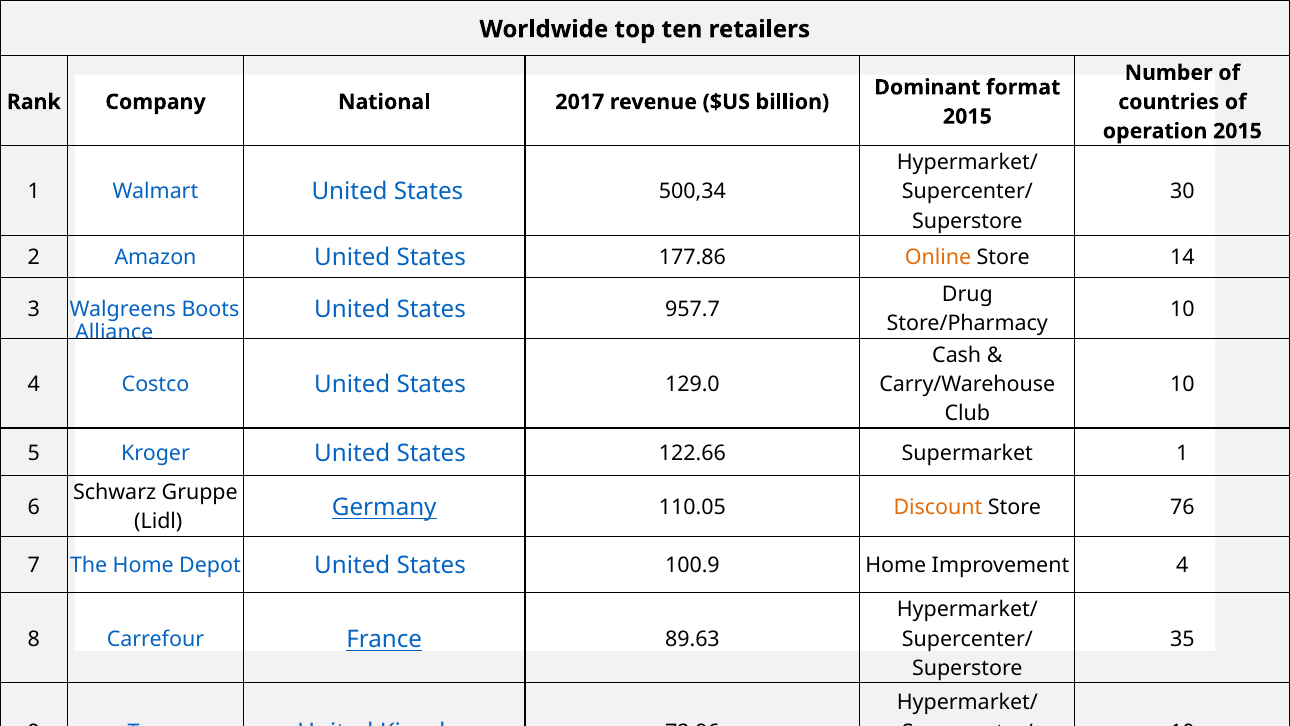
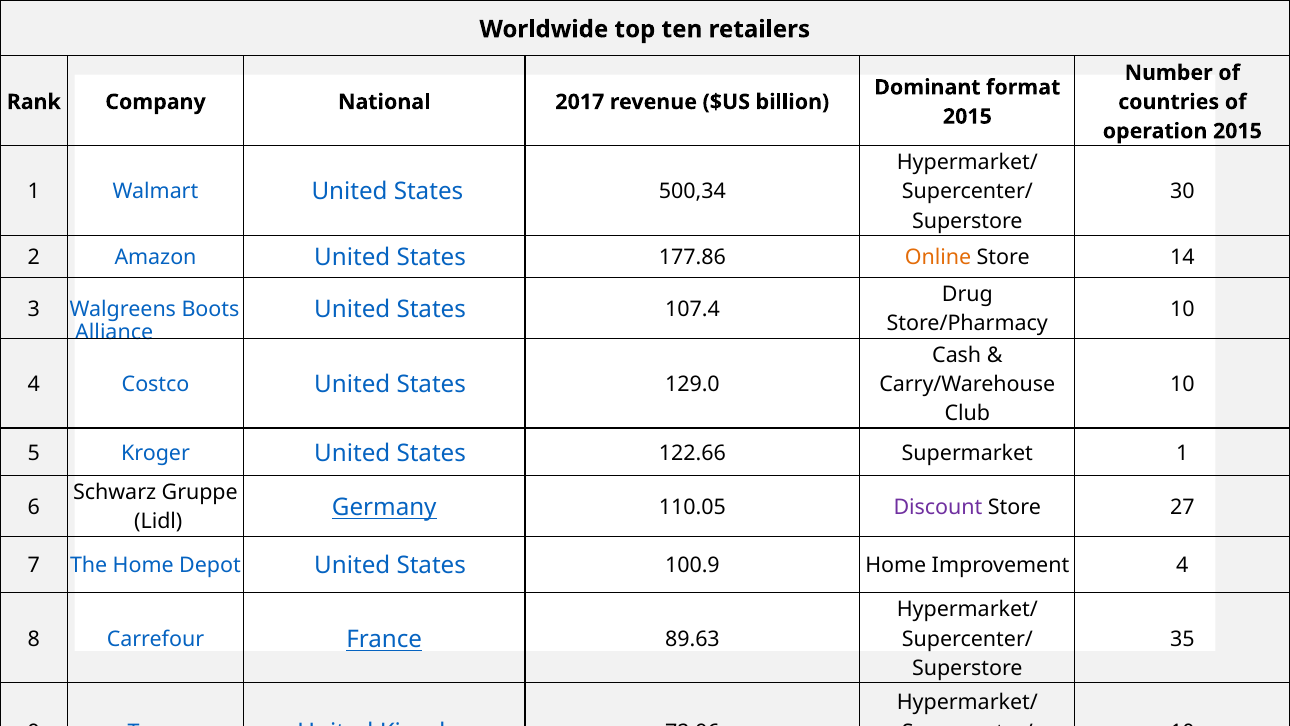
957.7: 957.7 -> 107.4 (692, 309)
Discount colour: orange -> purple (938, 507)
76: 76 -> 27 (1182, 507)
